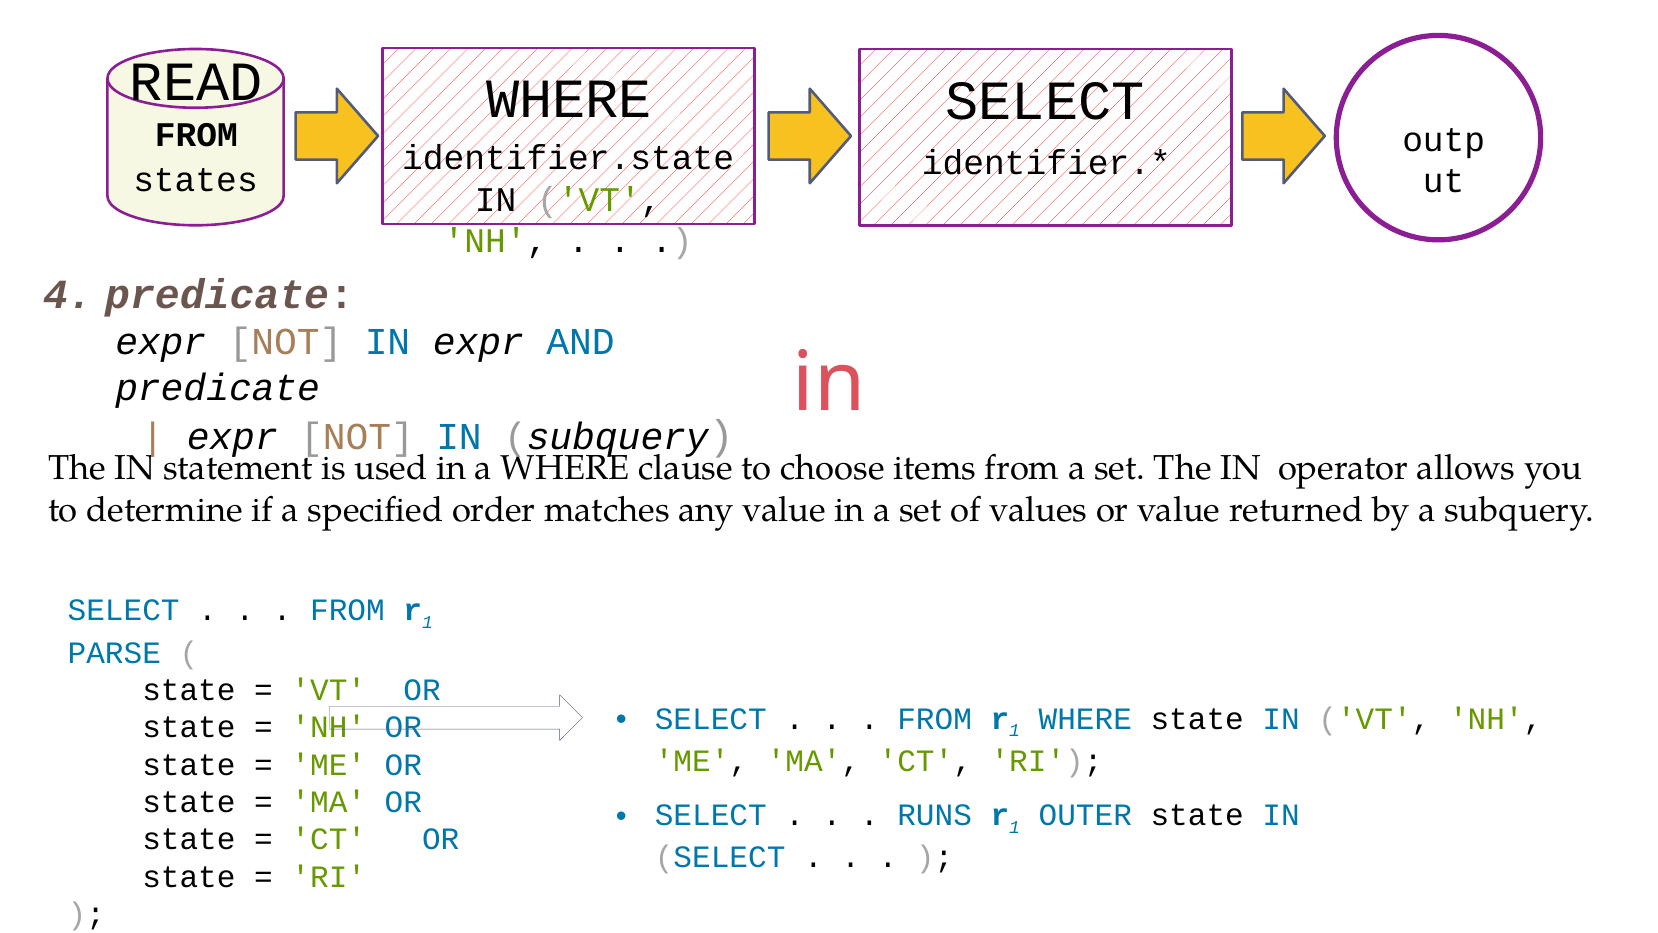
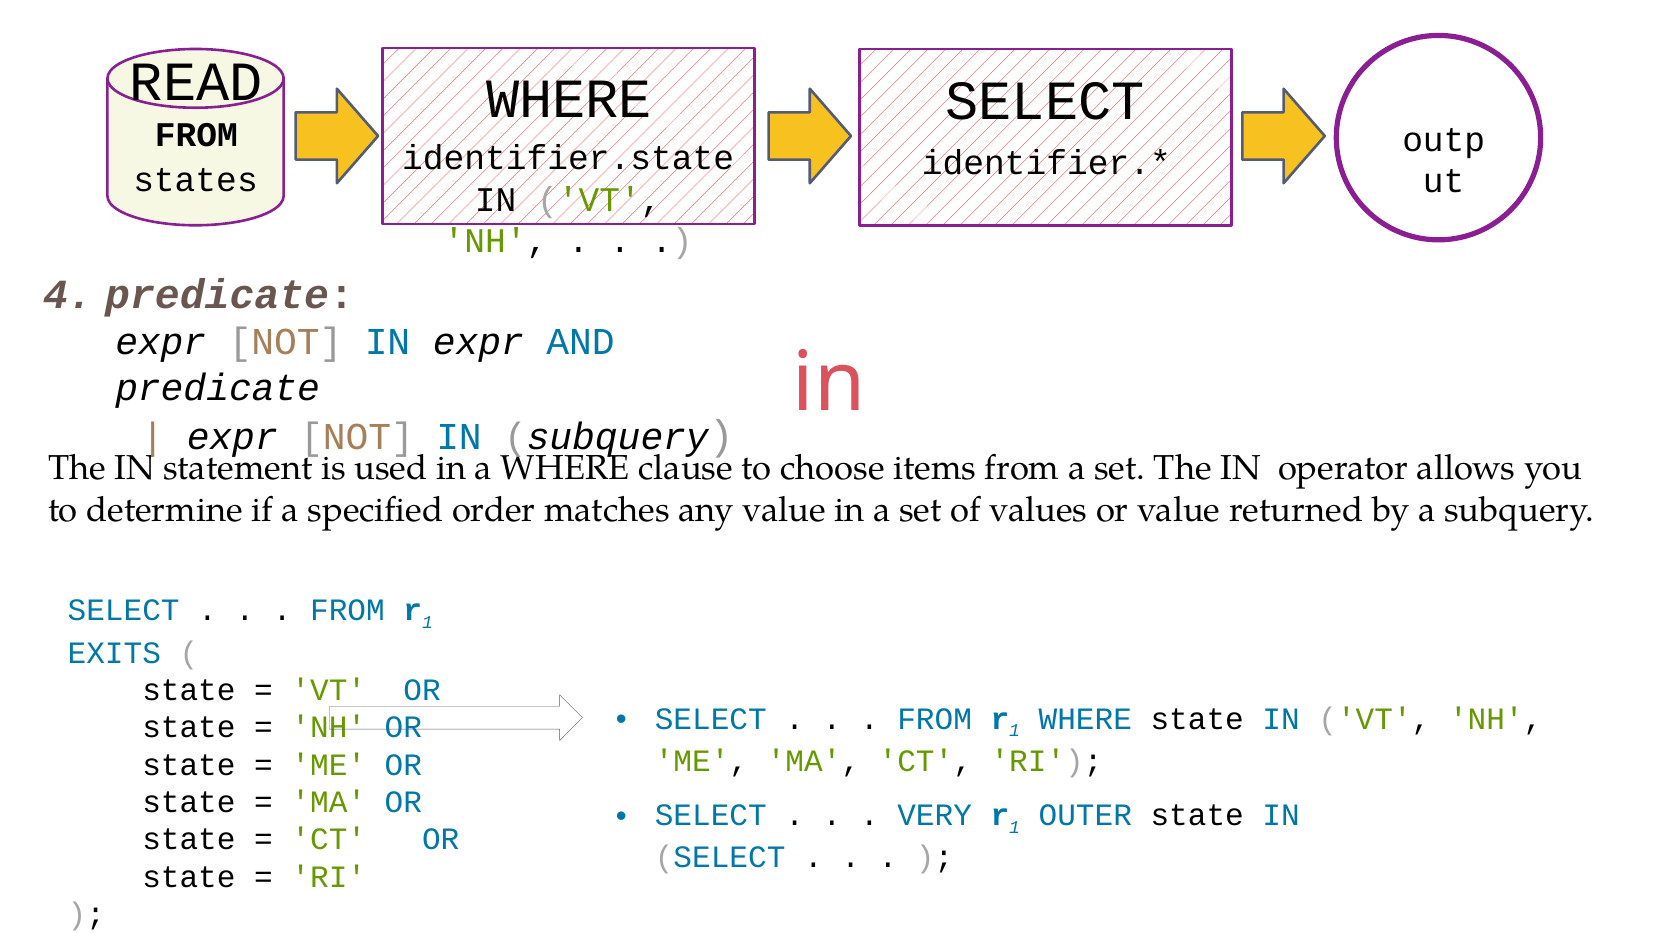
PARSE: PARSE -> EXITS (114, 653)
RUNS: RUNS -> VERY (935, 815)
